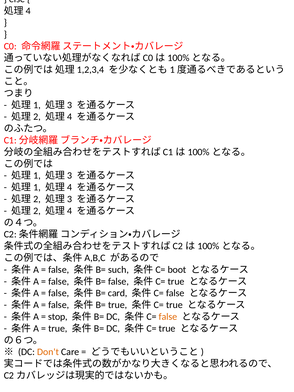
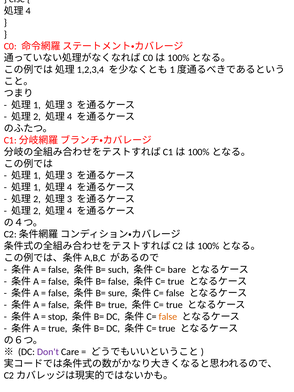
boot: boot -> bare (177, 270)
card: card -> sure (118, 293)
Don't colour: orange -> purple (48, 352)
